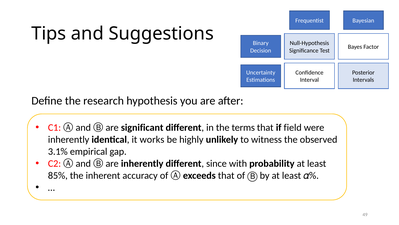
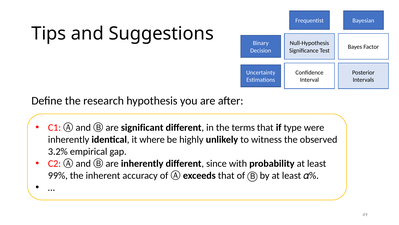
field: field -> type (293, 127)
works: works -> where (152, 139)
3.1%: 3.1% -> 3.2% (58, 151)
85%: 85% -> 99% (58, 175)
